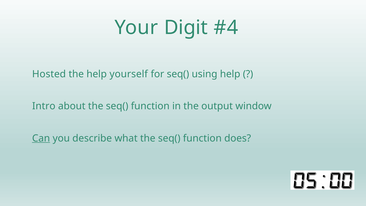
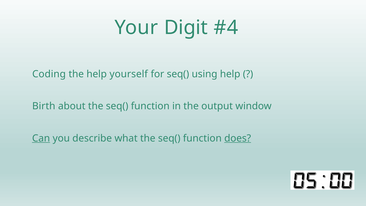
Hosted: Hosted -> Coding (49, 74)
Intro: Intro -> Birth (44, 106)
does underline: none -> present (238, 138)
